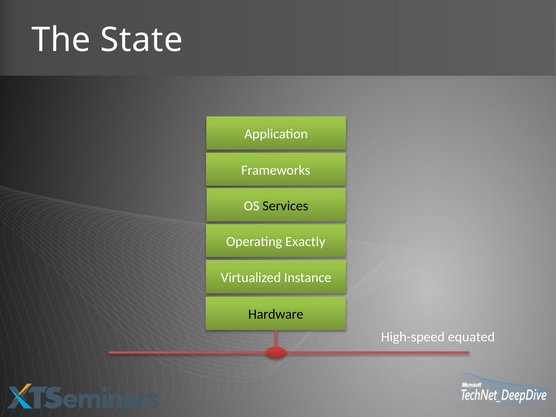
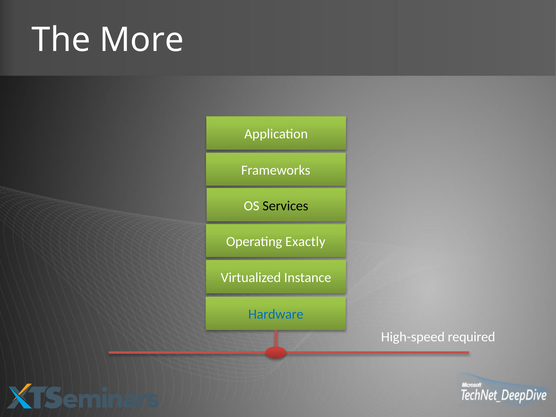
State: State -> More (142, 40)
Hardware colour: black -> blue (276, 314)
equated: equated -> required (471, 337)
